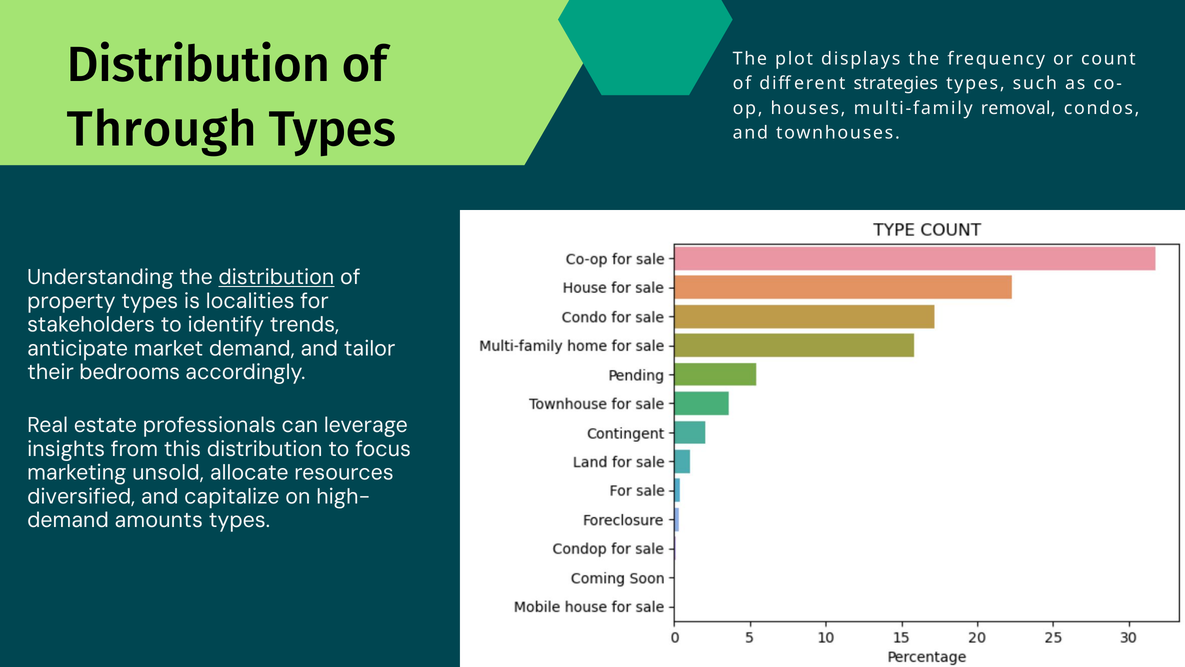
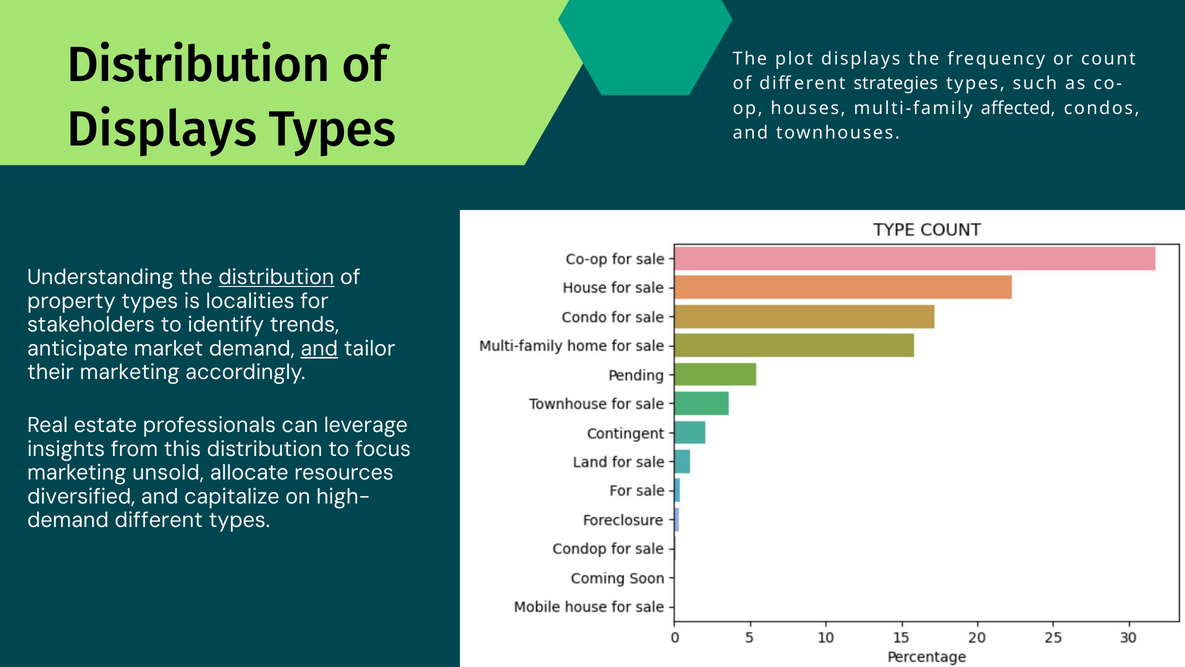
removal: removal -> affected (1018, 108)
Through: Through -> Displays (162, 129)
and underline: none -> present (319, 348)
their bedrooms: bedrooms -> marketing (130, 372)
demand amounts: amounts -> different (159, 520)
